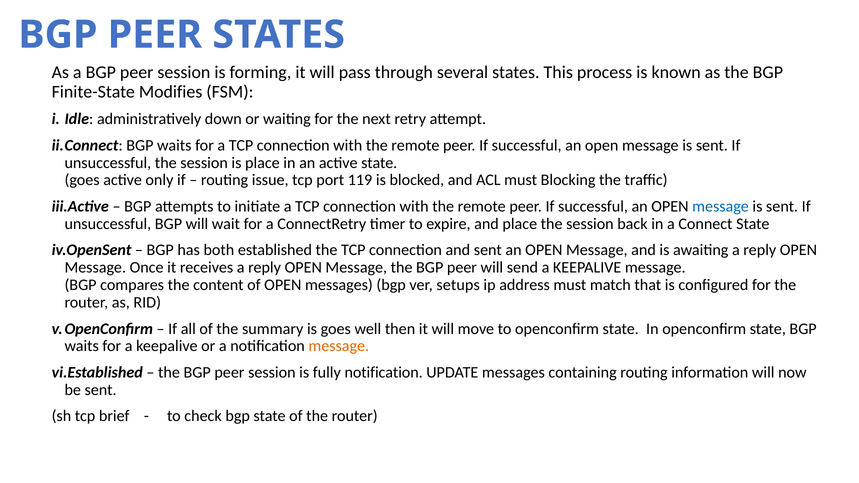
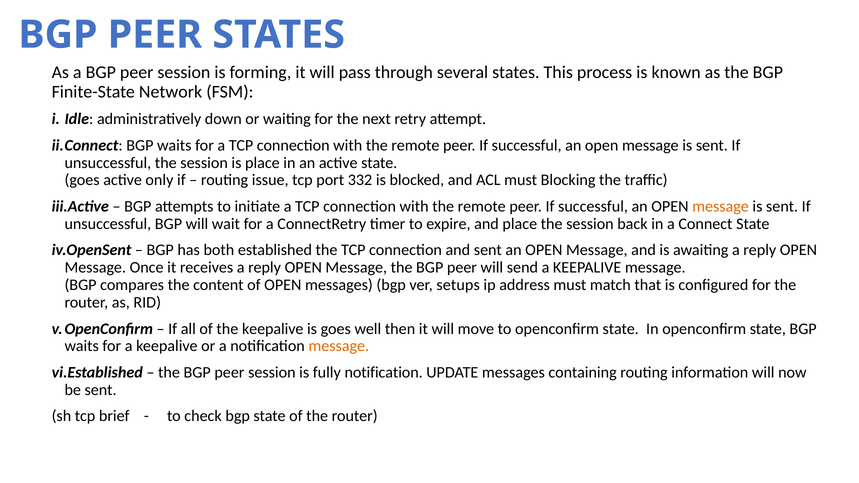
Modifies: Modifies -> Network (171, 92)
119: 119 -> 332 (360, 180)
message colour: blue -> orange (721, 207)
the summary: summary -> keepalive (273, 329)
